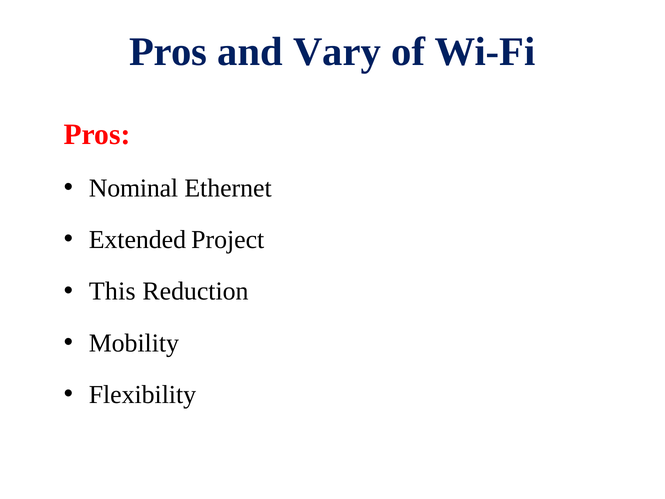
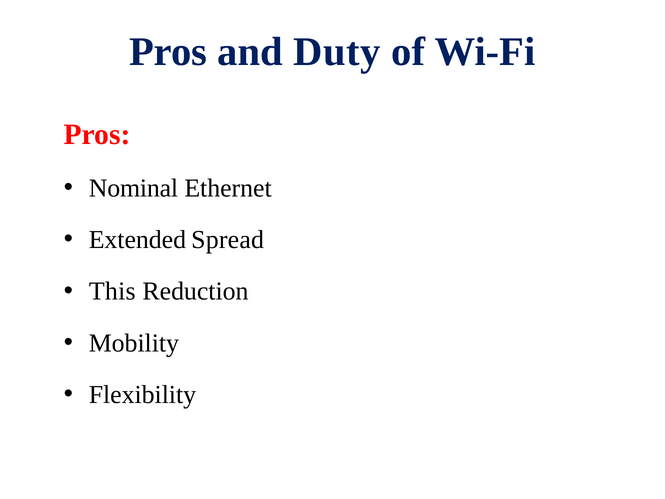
Vary: Vary -> Duty (337, 52)
Project: Project -> Spread (228, 240)
